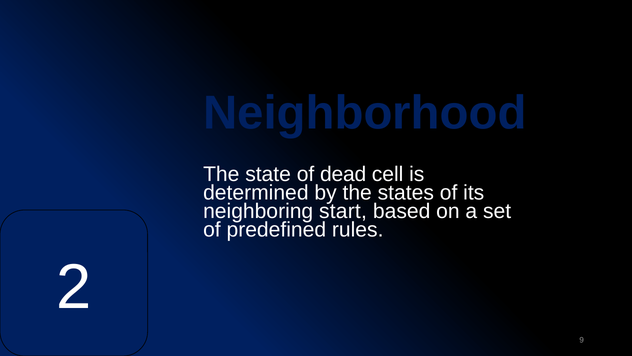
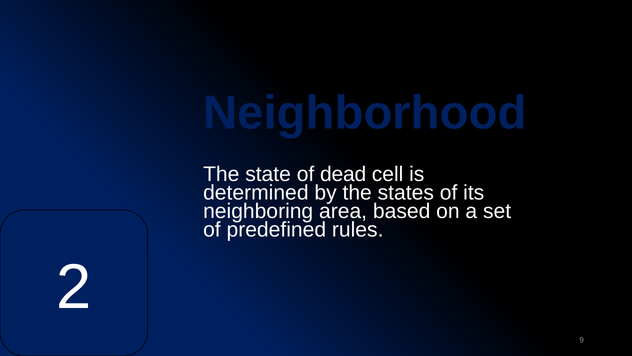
start: start -> area (343, 211)
